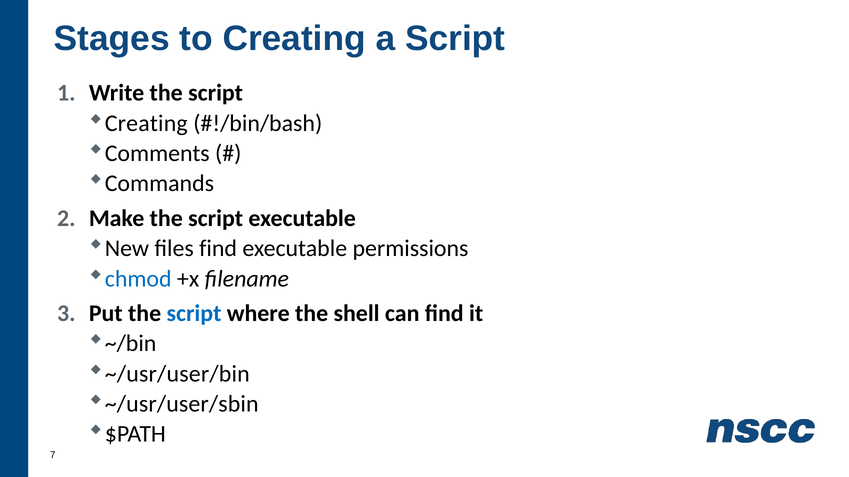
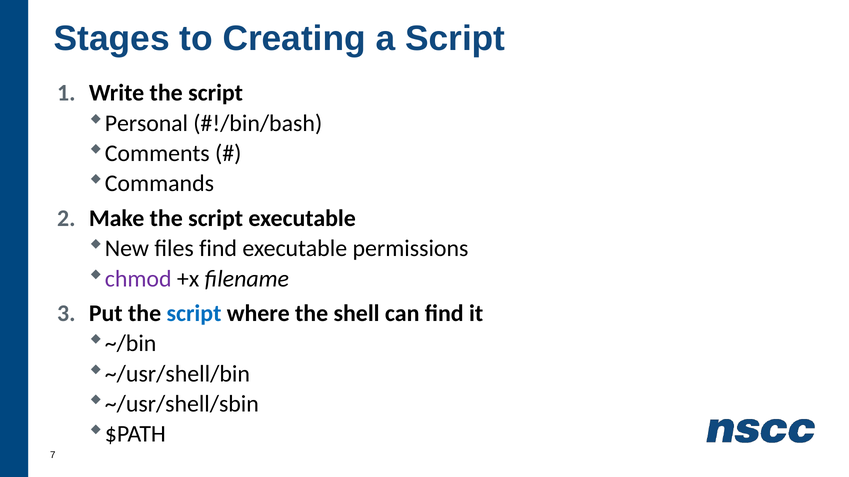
Creating: Creating -> Personal (146, 123)
chmod colour: blue -> purple (138, 279)
~/usr/user/bin: ~/usr/user/bin -> ~/usr/shell/bin (177, 374)
~/usr/user/sbin: ~/usr/user/sbin -> ~/usr/shell/sbin (182, 404)
